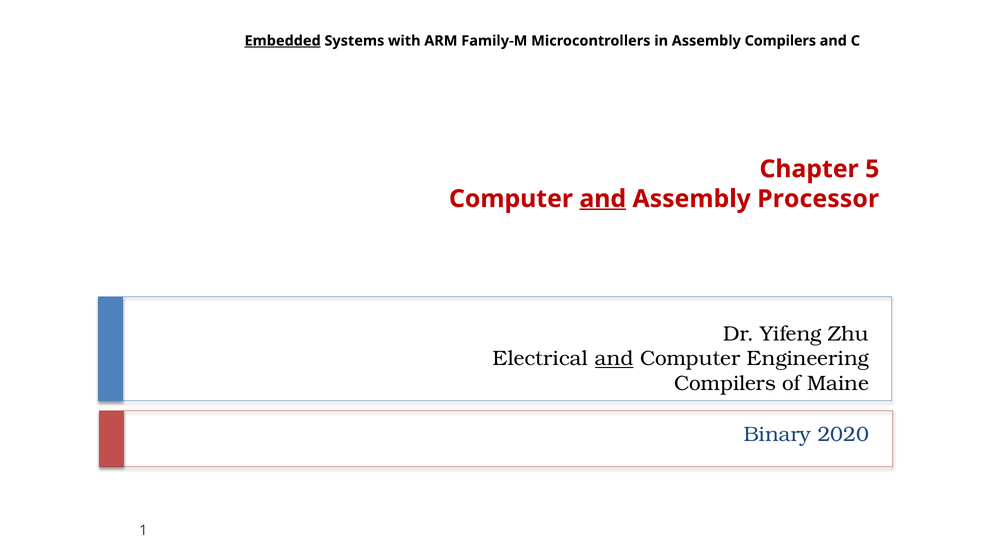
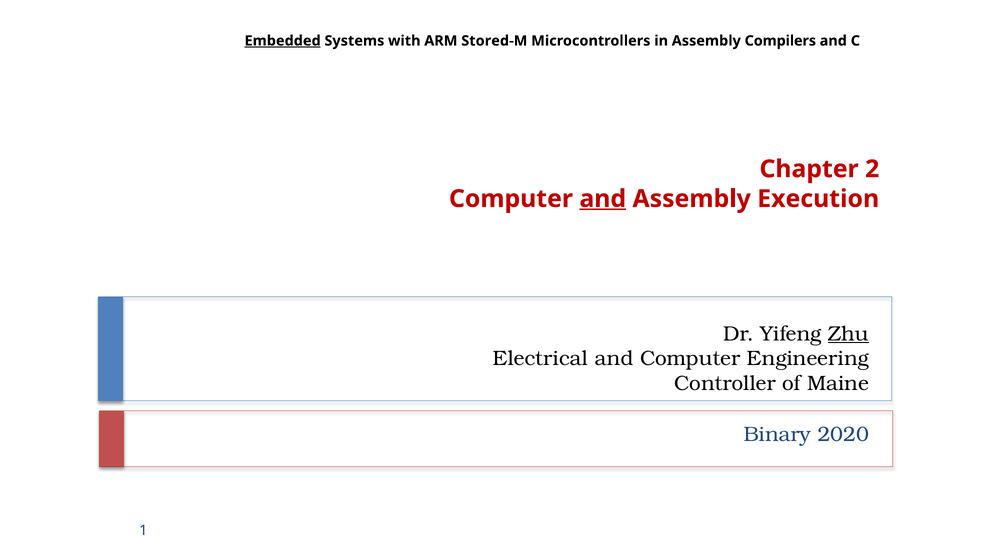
Family-M: Family-M -> Stored-M (494, 41)
5: 5 -> 2 (872, 169)
Processor: Processor -> Execution (818, 199)
Zhu underline: none -> present (848, 334)
and underline: present -> none (614, 359)
Compilers: Compilers -> Controller (725, 383)
